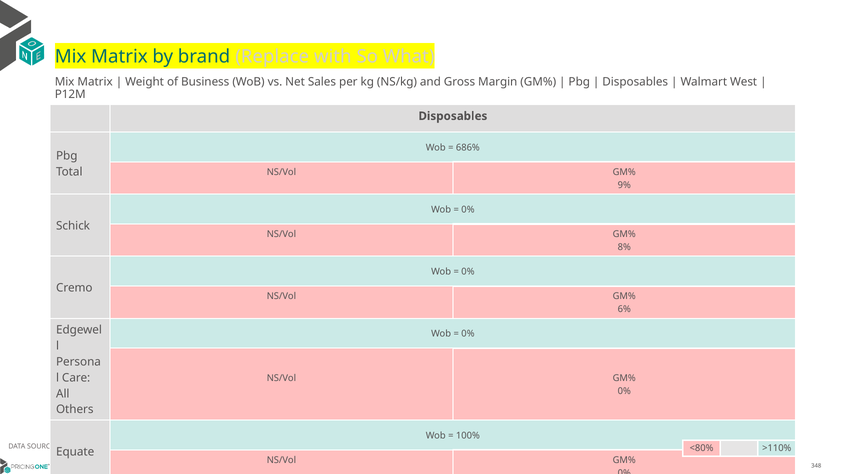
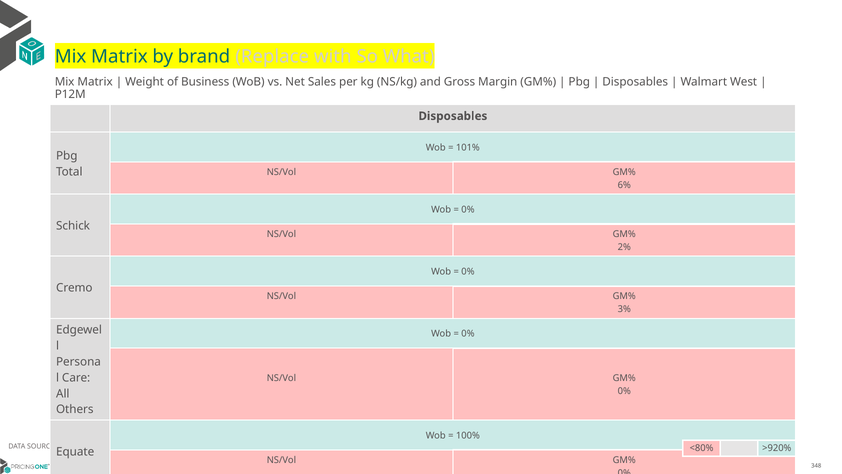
686%: 686% -> 101% (468, 147)
9%: 9% -> 6% (624, 185)
8%: 8% -> 2% (624, 247)
6%: 6% -> 3% (624, 309)
>110%: >110% -> >920% (777, 448)
